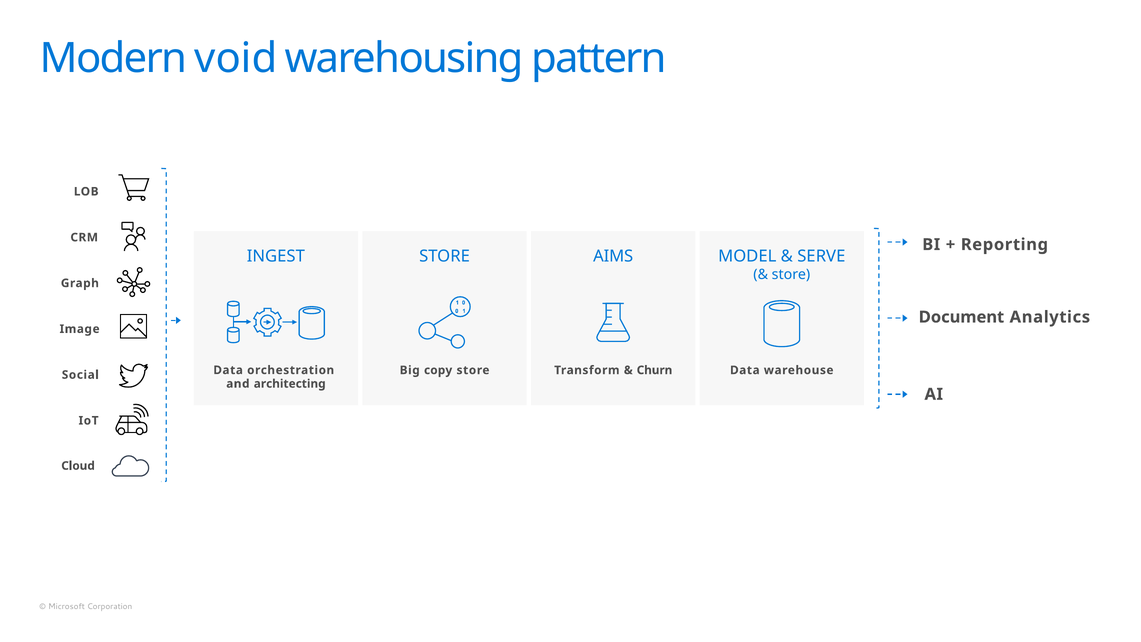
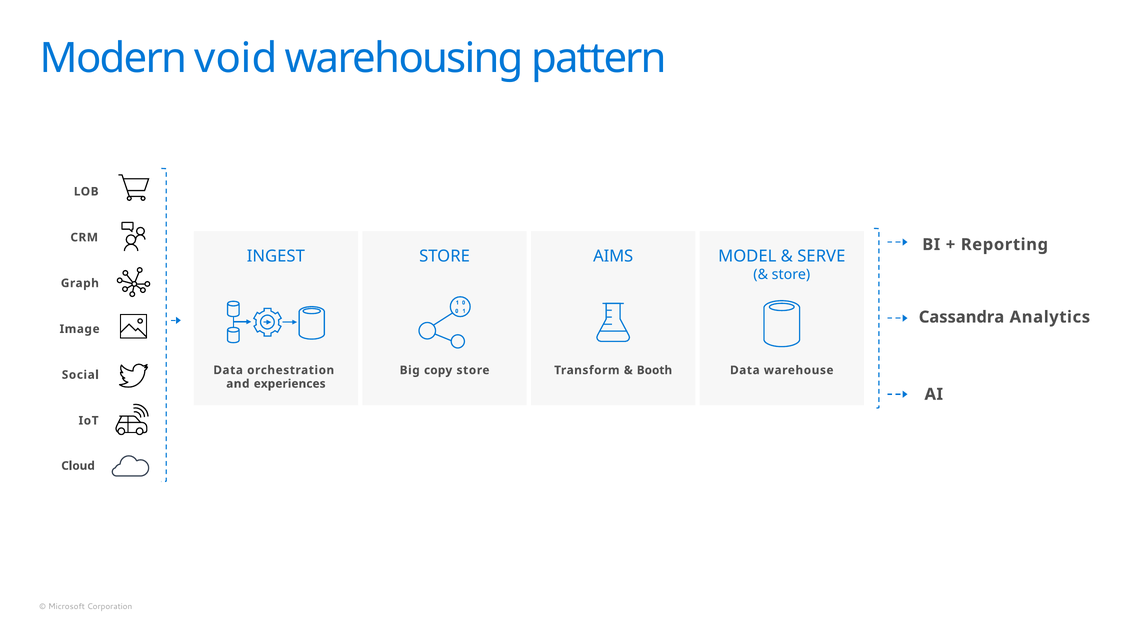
Document: Document -> Cassandra (961, 317)
Churn: Churn -> Booth (654, 370)
architecting: architecting -> experiences (290, 384)
